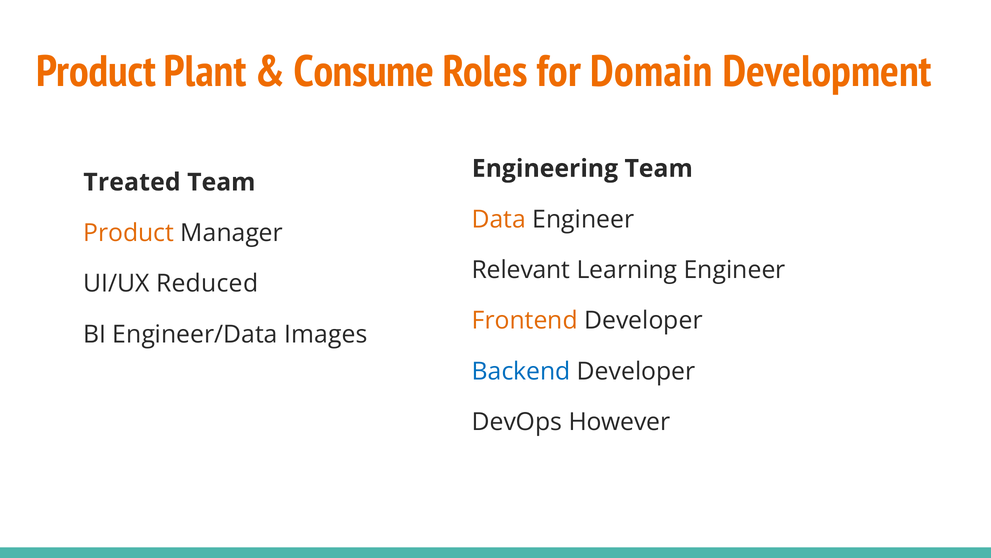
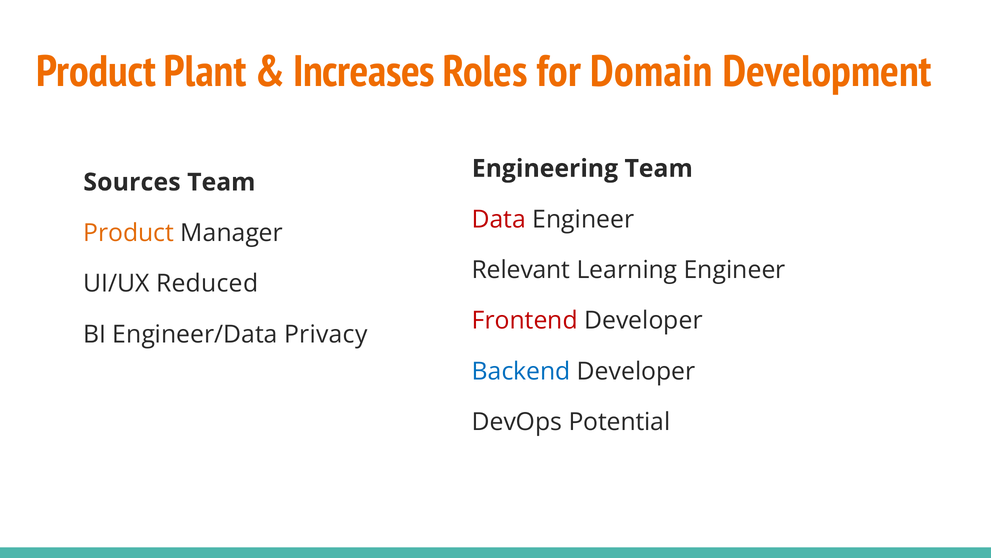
Consume: Consume -> Increases (364, 72)
Treated: Treated -> Sources (132, 182)
Data colour: orange -> red (499, 219)
Frontend colour: orange -> red (525, 320)
Images: Images -> Privacy (326, 334)
However: However -> Potential (619, 422)
